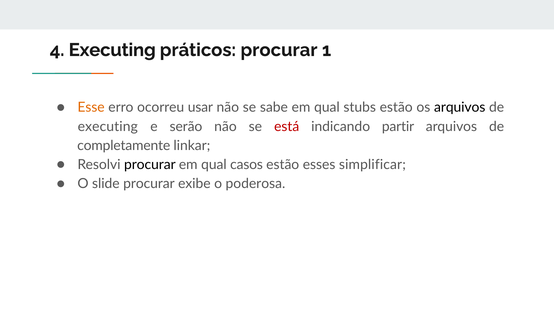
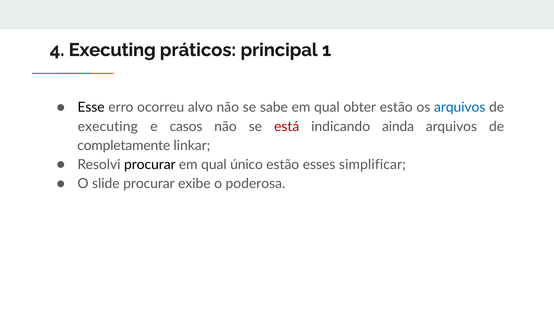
práticos procurar: procurar -> principal (279, 50)
Esse colour: orange -> black (91, 108)
usar: usar -> alvo (200, 108)
stubs: stubs -> obter (360, 108)
arquivos colour: black -> blue (460, 108)
serão: serão -> casos (186, 127)
partir: partir -> ainda (398, 127)
casos: casos -> único (247, 165)
